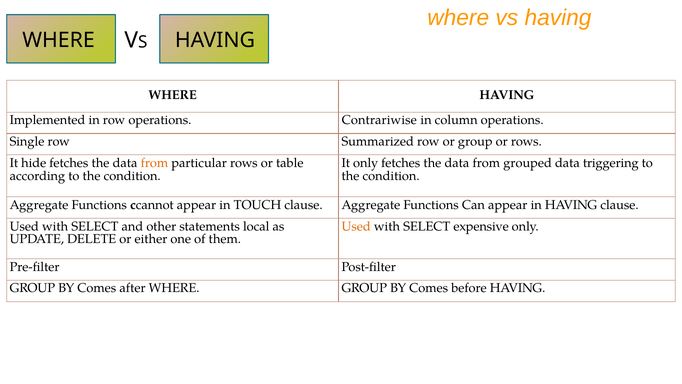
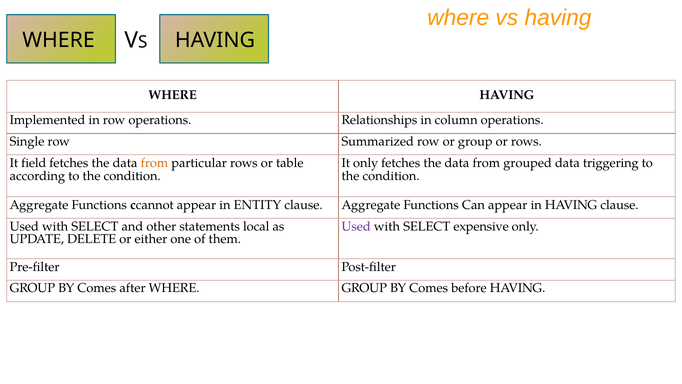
Contrariwise: Contrariwise -> Relationships (379, 120)
hide: hide -> field (34, 163)
TOUCH: TOUCH -> ENTITY (257, 205)
Used colour: orange -> purple (356, 226)
